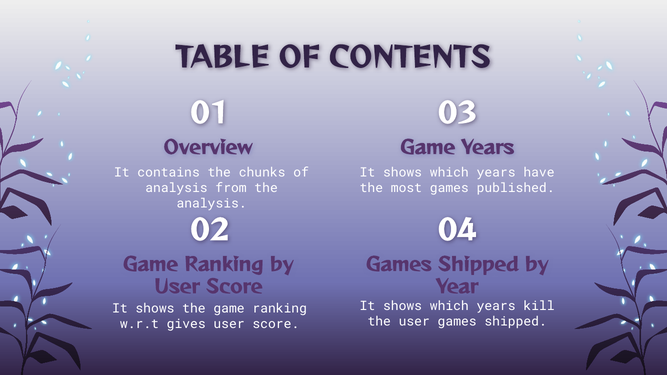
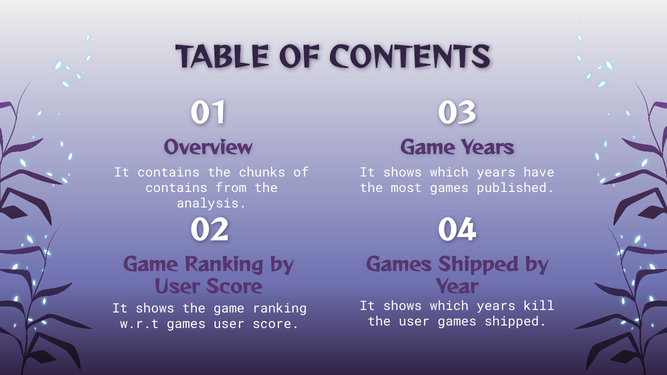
analysis: analysis -> contains (176, 188)
w.r.t gives: gives -> games (186, 324)
